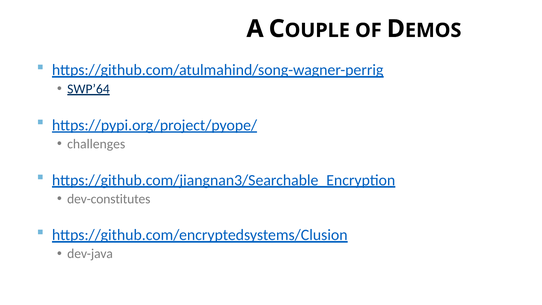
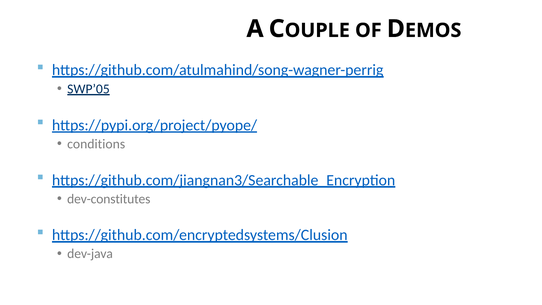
SWP’64: SWP’64 -> SWP’05 (88, 89)
challenges: challenges -> conditions (96, 144)
